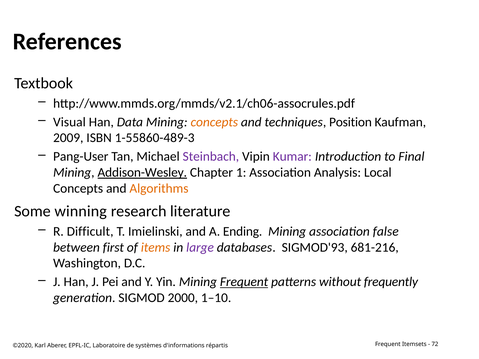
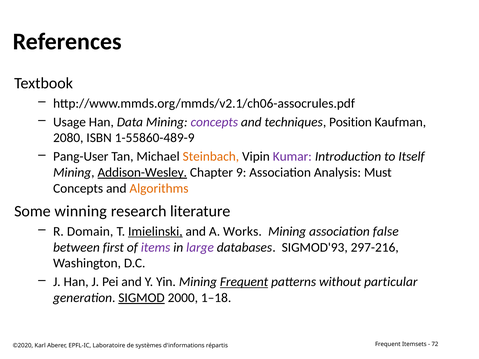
Visual: Visual -> Usage (70, 122)
concepts colour: orange -> purple (214, 122)
2009: 2009 -> 2080 (68, 138)
1-55860-489-3: 1-55860-489-3 -> 1-55860-489-9 (155, 138)
Steinbach colour: purple -> orange (211, 157)
Final: Final -> Itself (412, 157)
1: 1 -> 9 (241, 173)
Local: Local -> Must (378, 173)
Difficult: Difficult -> Domain (90, 231)
Imielinski underline: none -> present (155, 231)
Ending: Ending -> Works (242, 231)
items colour: orange -> purple (156, 247)
681-216: 681-216 -> 297-216 (375, 247)
frequently: frequently -> particular (391, 282)
SIGMOD underline: none -> present (142, 298)
1–10: 1–10 -> 1–18 (216, 298)
